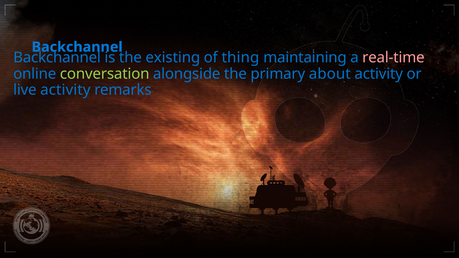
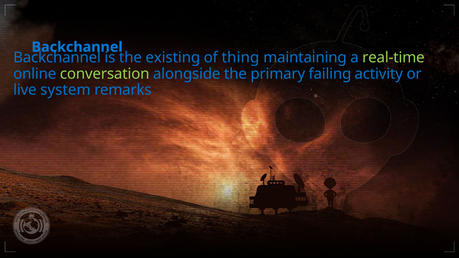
real-time colour: pink -> light green (393, 58)
about: about -> failing (330, 74)
live activity: activity -> system (65, 90)
